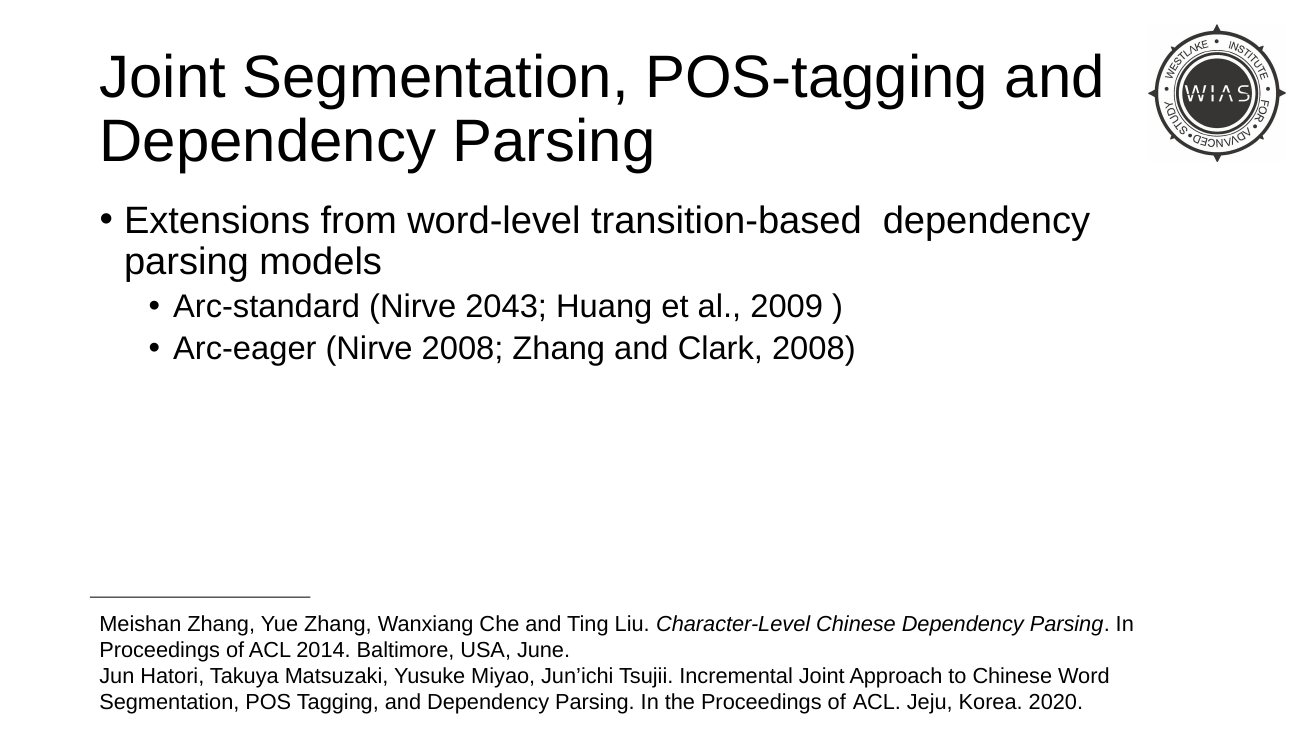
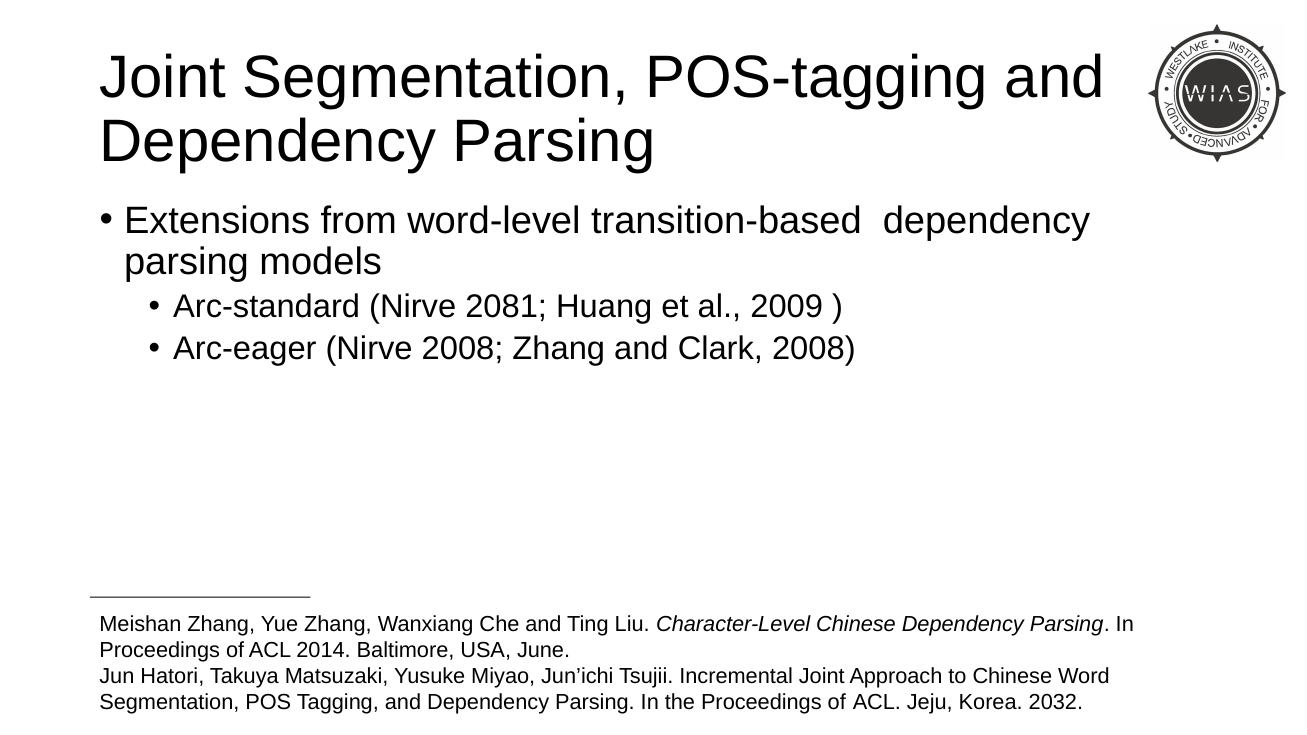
2043: 2043 -> 2081 (506, 307)
2020: 2020 -> 2032 (1056, 703)
